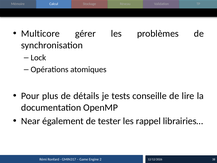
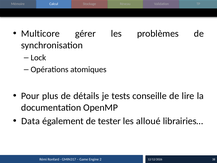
Near: Near -> Data (31, 121)
rappel: rappel -> alloué (148, 121)
